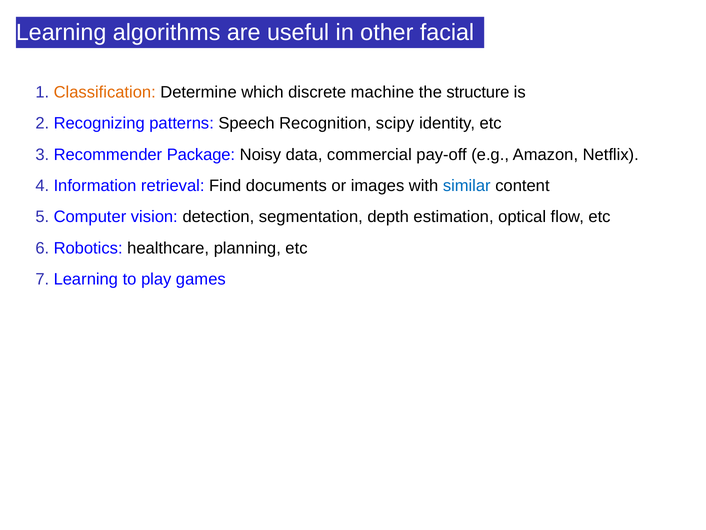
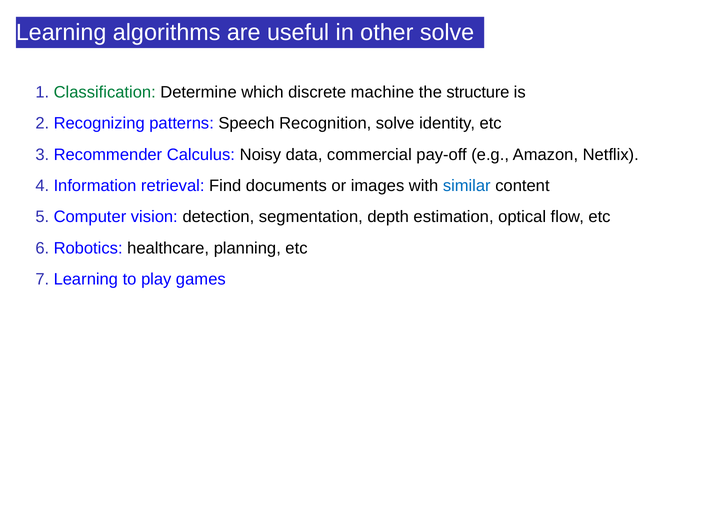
other facial: facial -> solve (447, 32)
Classification colour: orange -> green (105, 92)
Recognition scipy: scipy -> solve (395, 123)
Package: Package -> Calculus (201, 155)
